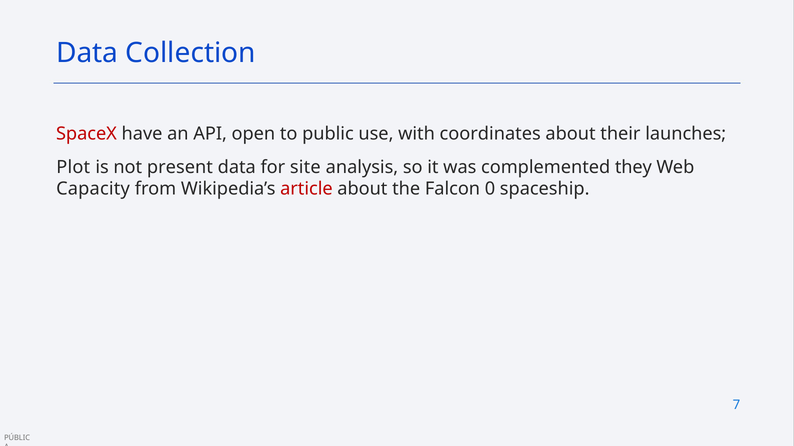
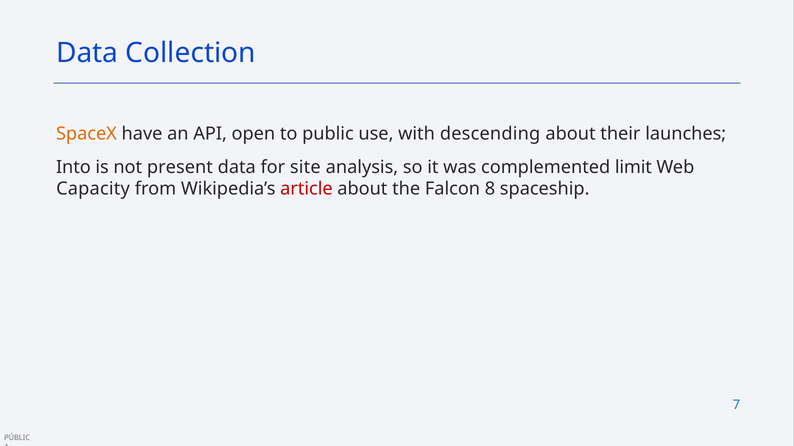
SpaceX colour: red -> orange (86, 134)
coordinates: coordinates -> descending (490, 134)
Plot: Plot -> Into (73, 167)
they: they -> limit (633, 167)
0: 0 -> 8 (490, 189)
